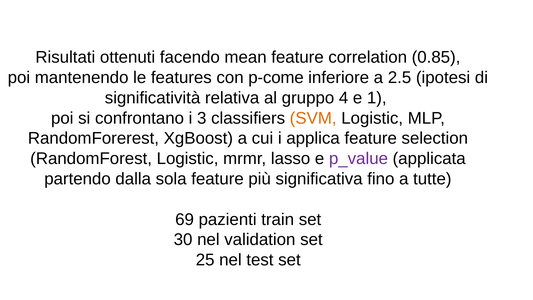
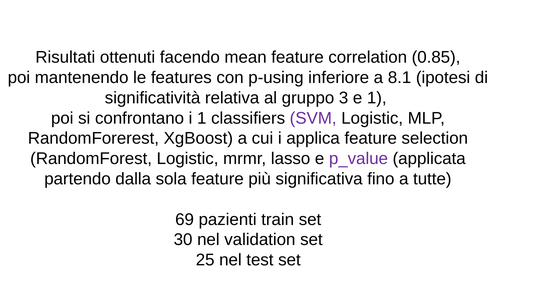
p-come: p-come -> p-using (276, 78)
2.5: 2.5 -> 8.1 (400, 78)
4: 4 -> 3 (344, 98)
i 3: 3 -> 1 (202, 118)
SVM colour: orange -> purple (313, 118)
